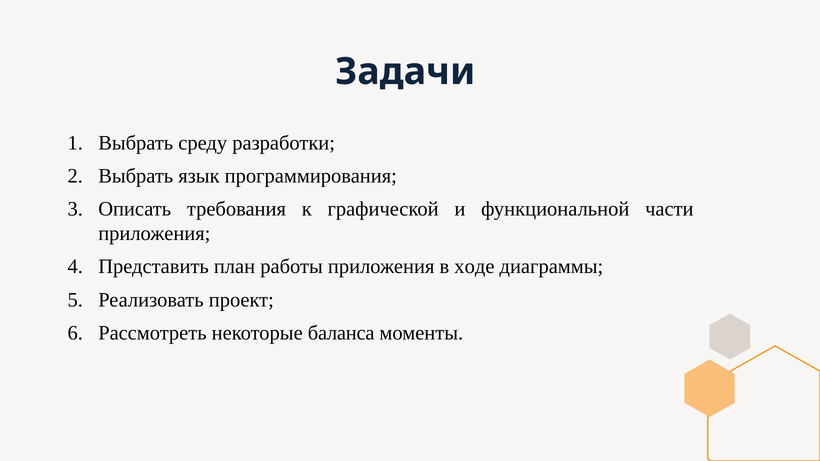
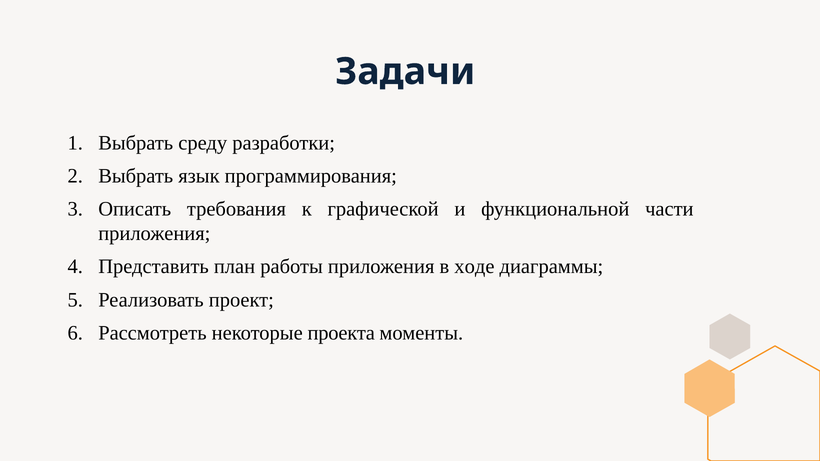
баланса: баланса -> проекта (341, 333)
